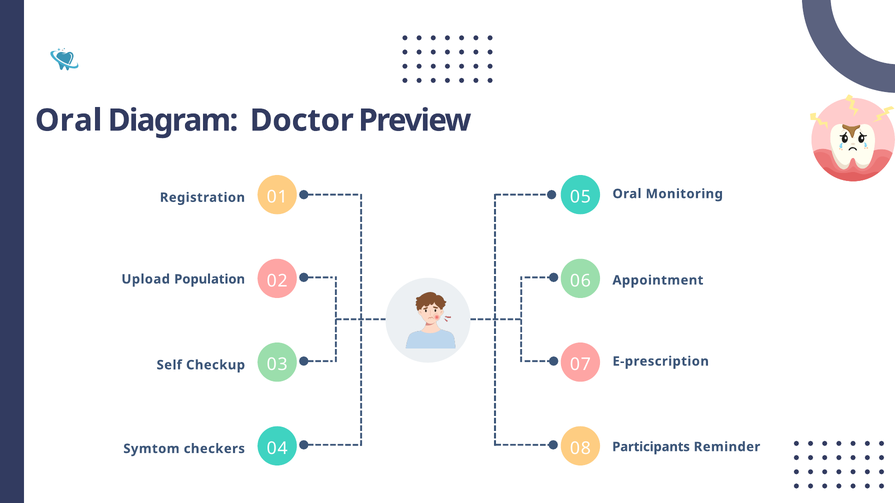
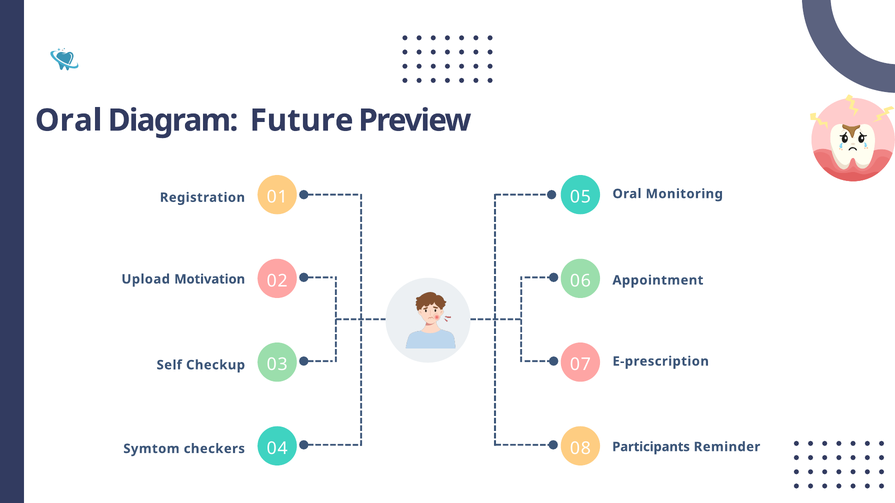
Doctor: Doctor -> Future (302, 121)
Population: Population -> Motivation (210, 279)
